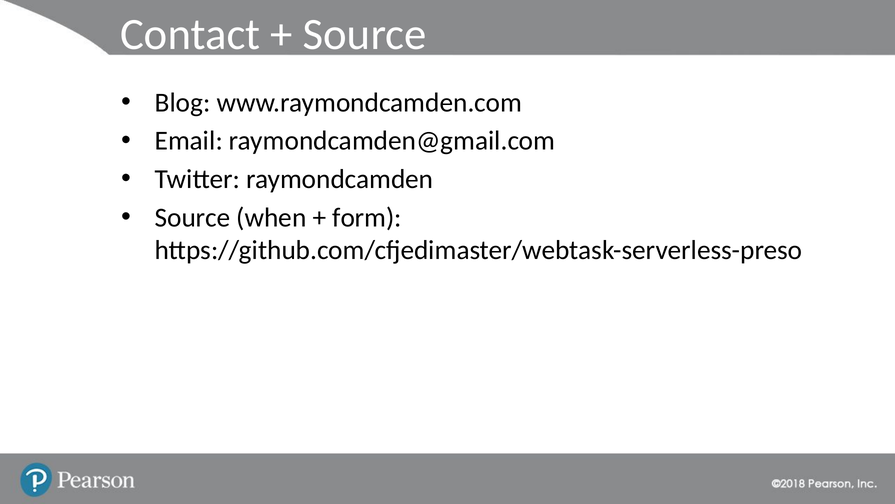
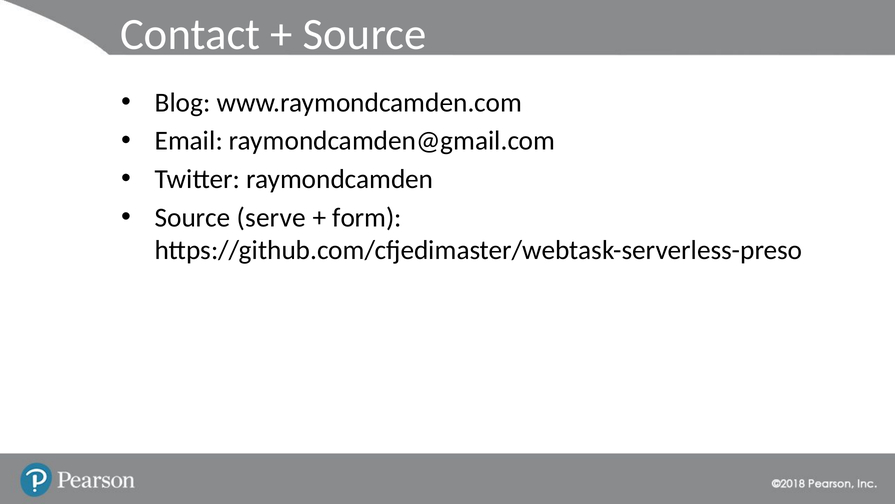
when: when -> serve (271, 217)
